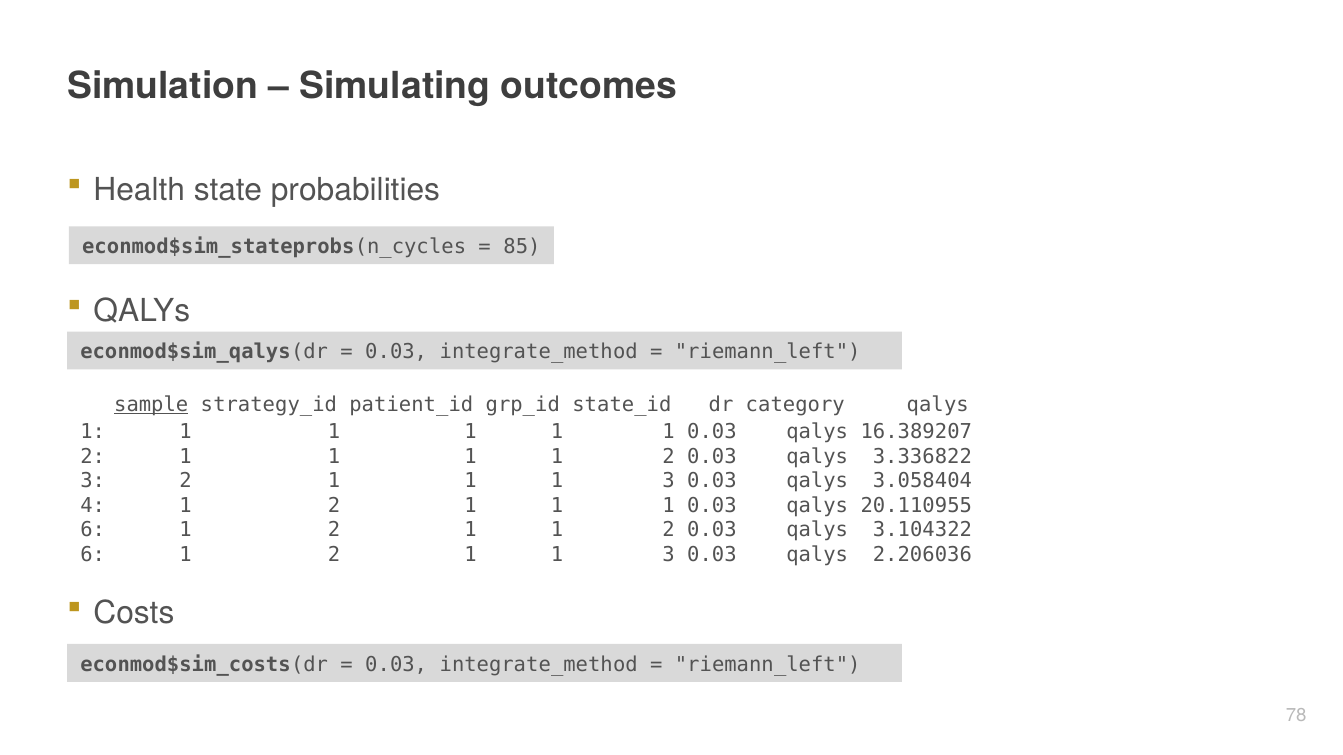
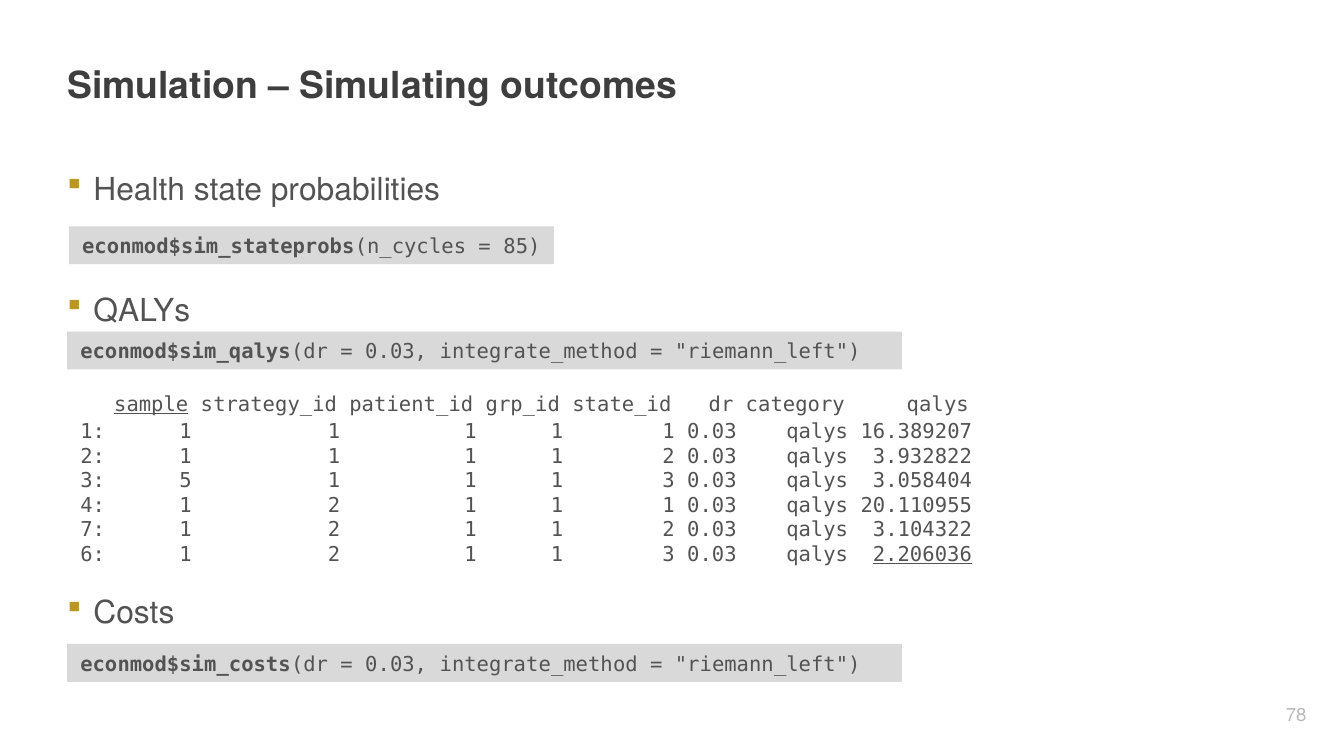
3.336822: 3.336822 -> 3.932822 (922, 457)
3 2: 2 -> 5 (186, 481)
6: 6 -> 7 (93, 531)
2.206036 underline: none -> present (922, 555)
